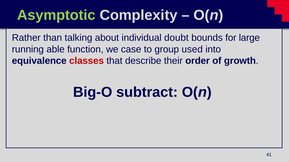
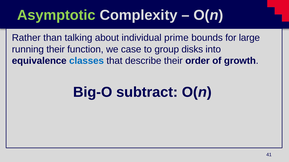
doubt: doubt -> prime (176, 38)
running able: able -> their (56, 49)
used: used -> disks (192, 49)
classes colour: red -> blue (87, 61)
